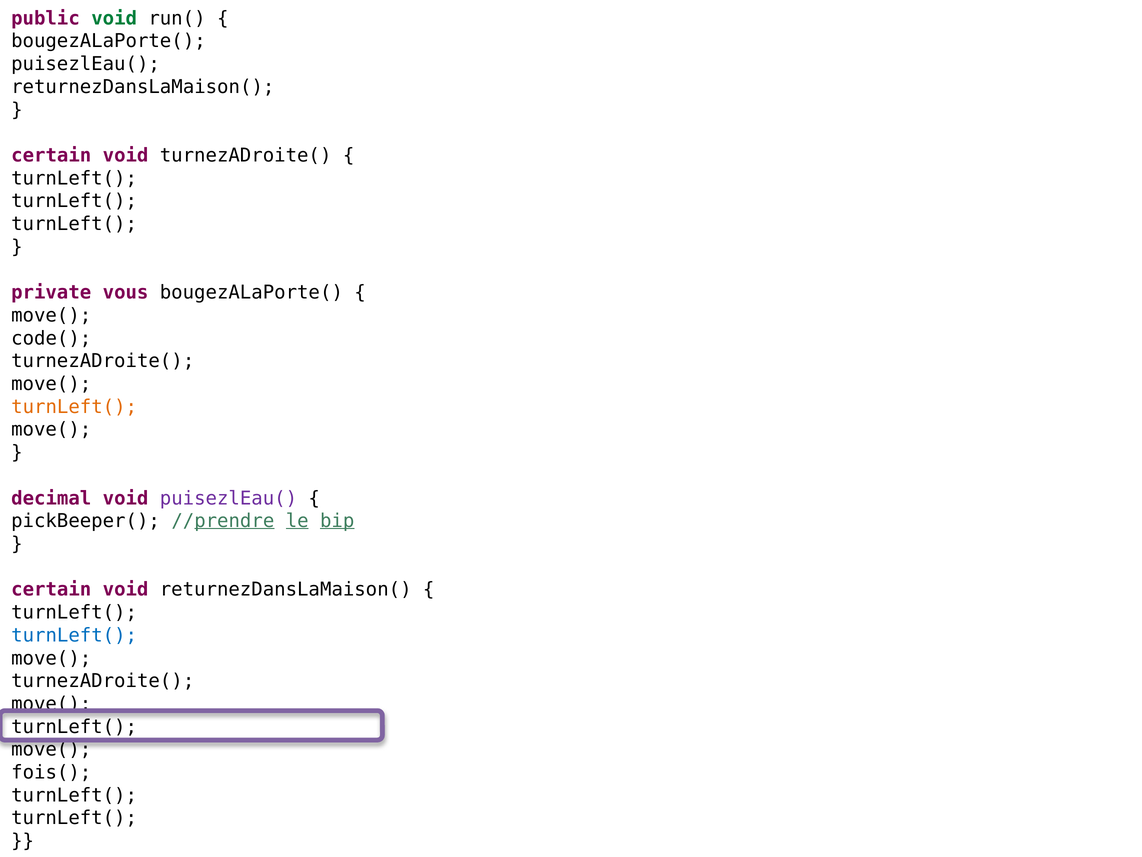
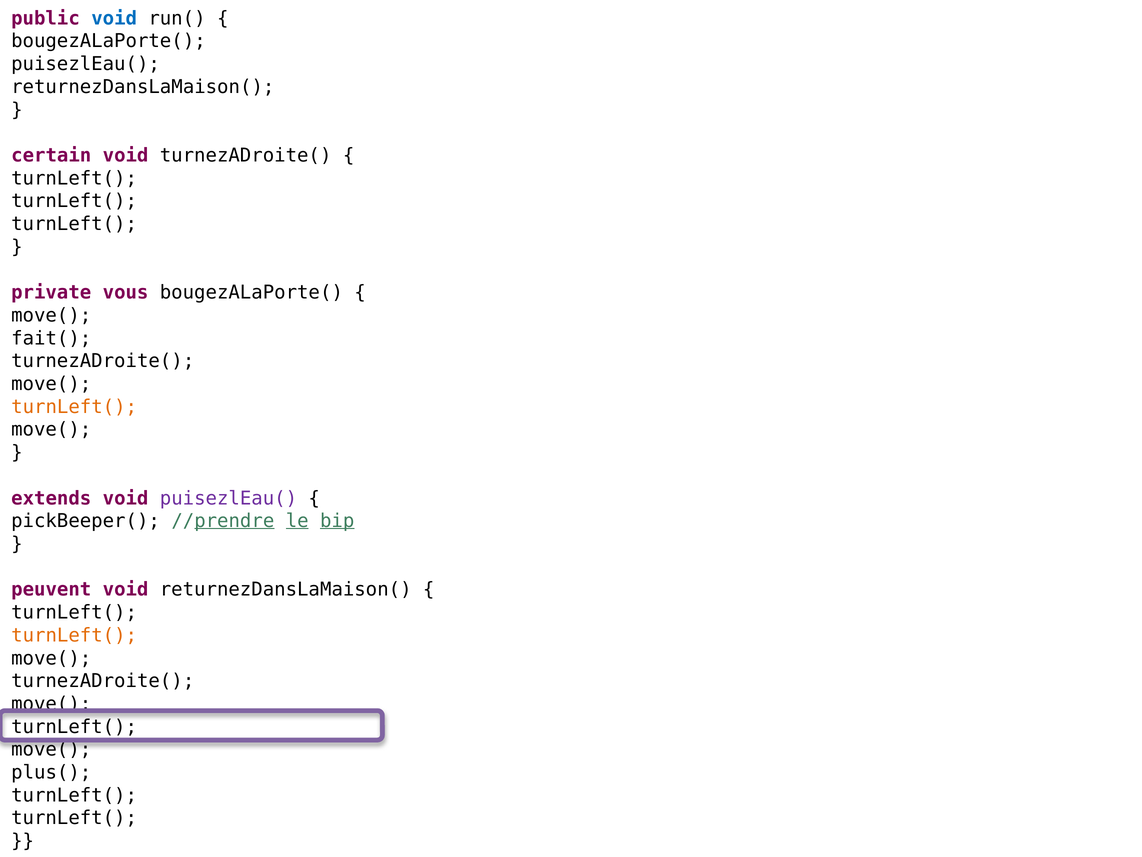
void colour: green -> blue (114, 18)
code(: code( -> fait( (51, 338)
decimal: decimal -> extends (51, 498)
certain: certain -> peuvent (51, 589)
turnLeft( colour: blue -> orange (74, 635)
fois(: fois( -> plus( (51, 772)
